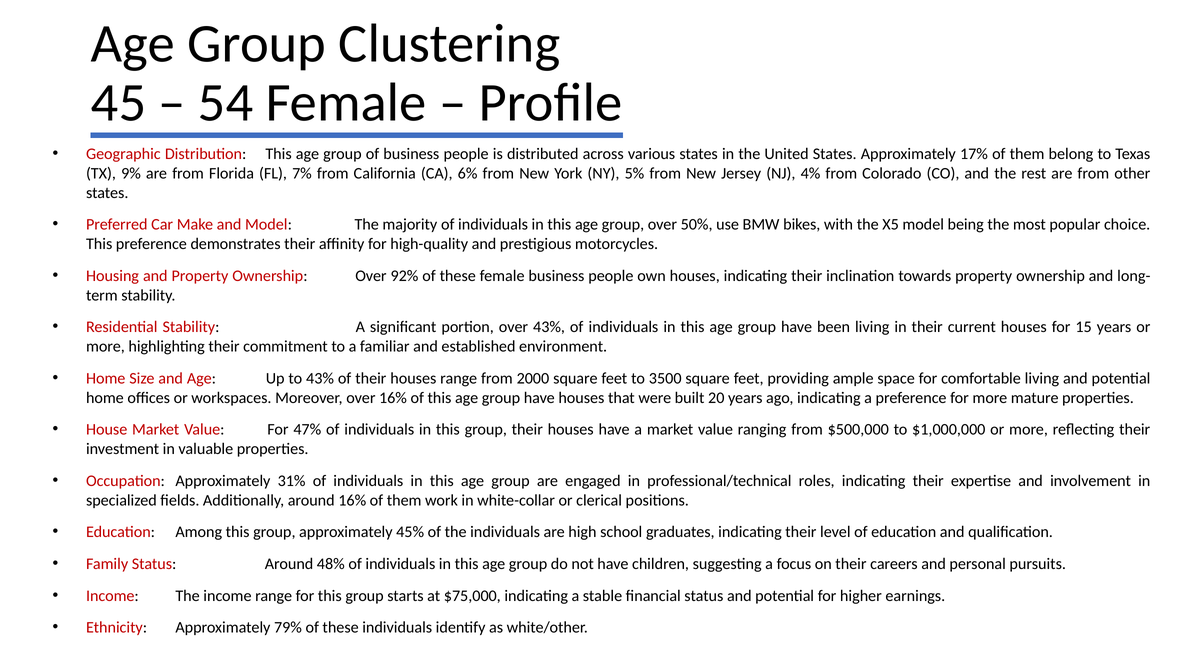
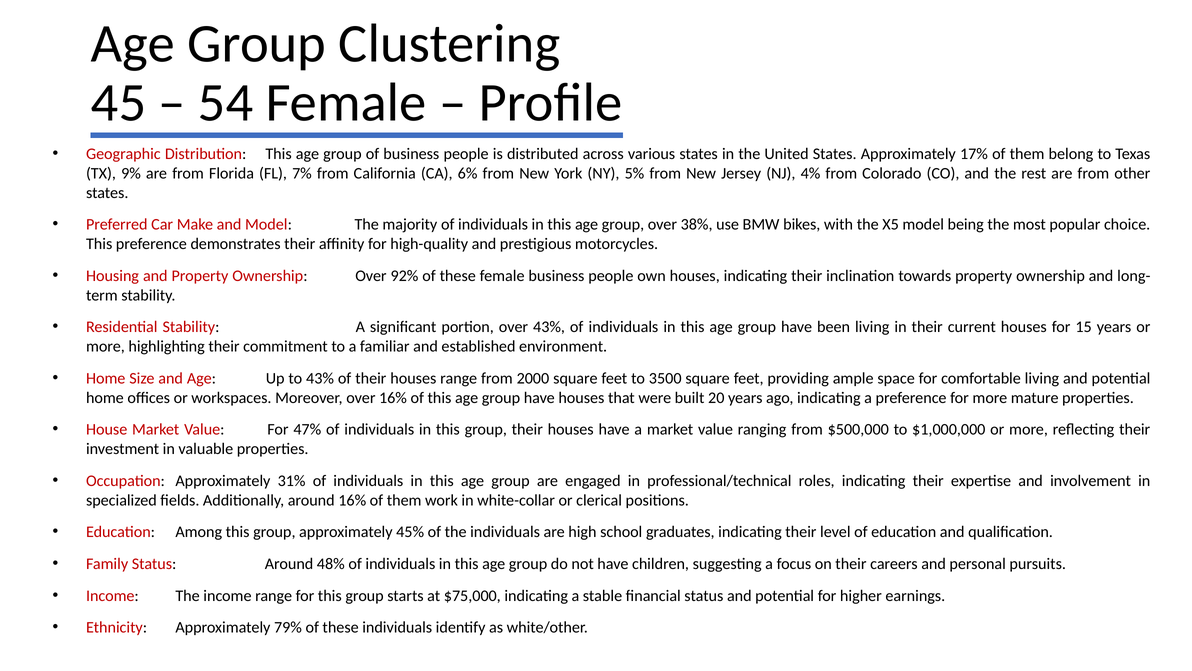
50%: 50% -> 38% (697, 224)
